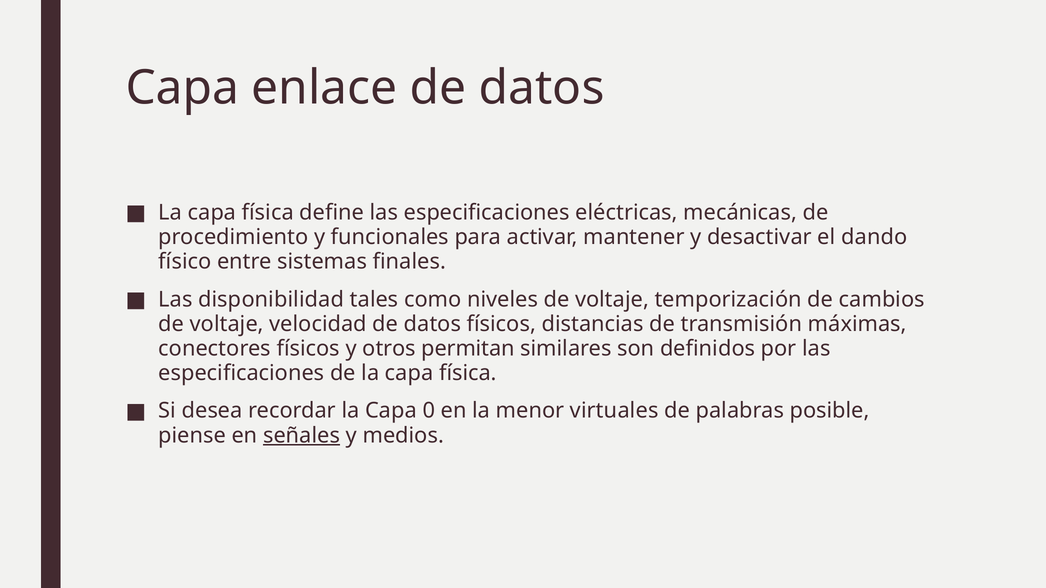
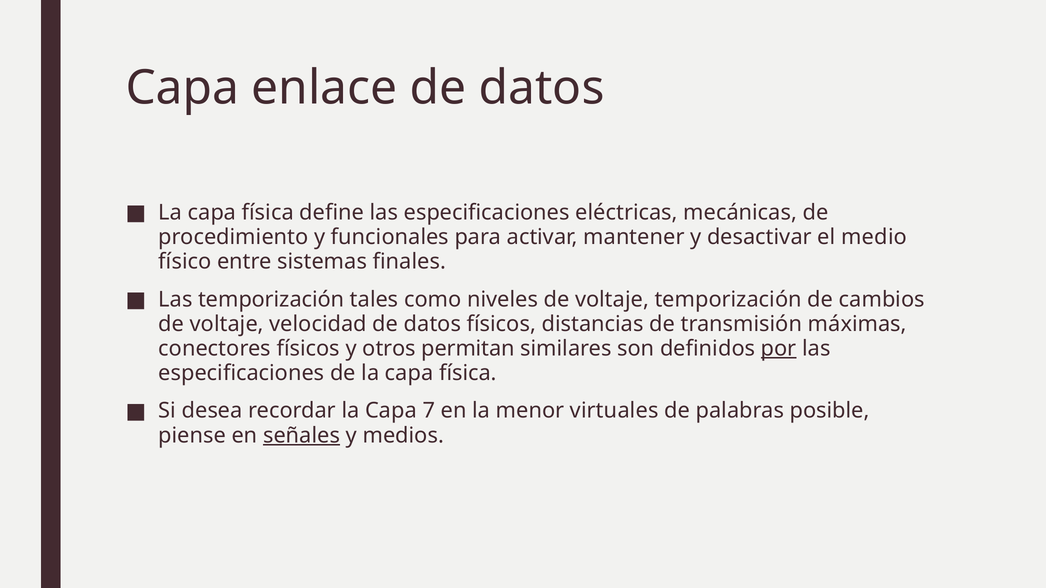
dando: dando -> medio (874, 237)
Las disponibilidad: disponibilidad -> temporización (271, 299)
por underline: none -> present (779, 349)
0: 0 -> 7 (429, 411)
